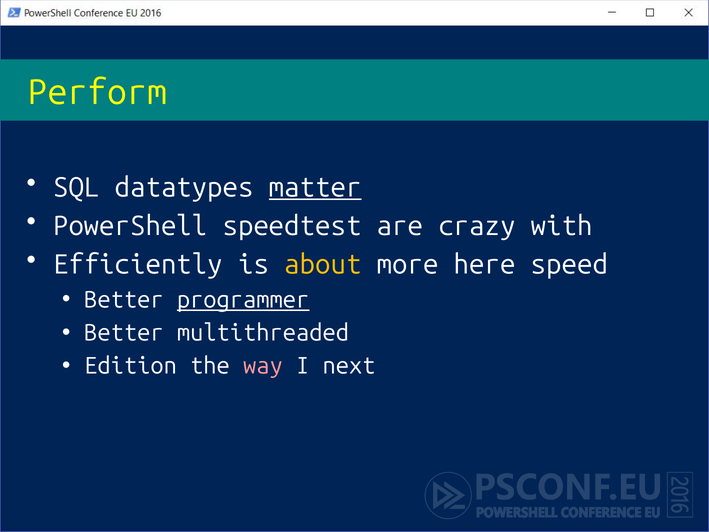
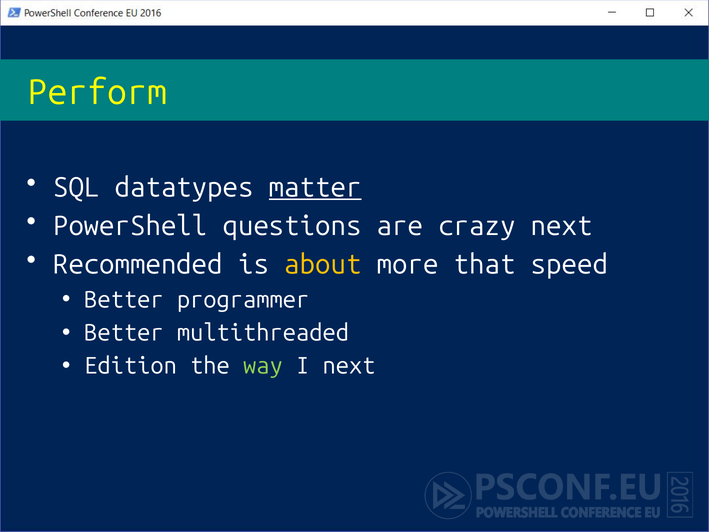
speedtest: speedtest -> questions (292, 226)
crazy with: with -> next (562, 226)
Efficiently: Efficiently -> Recommended (138, 265)
here: here -> that (485, 265)
programmer underline: present -> none (243, 300)
way colour: pink -> light green (263, 366)
